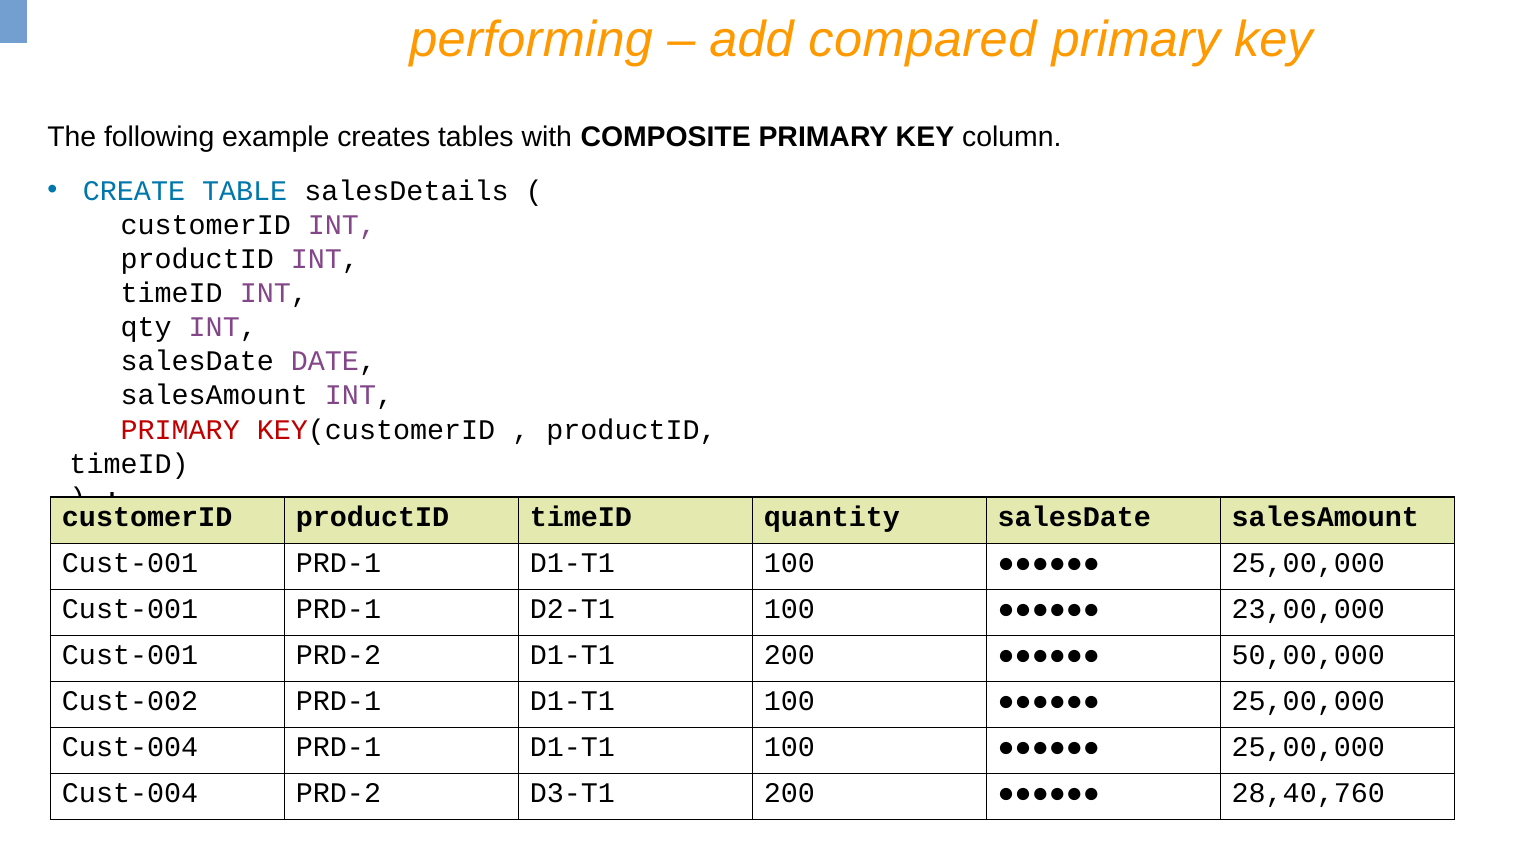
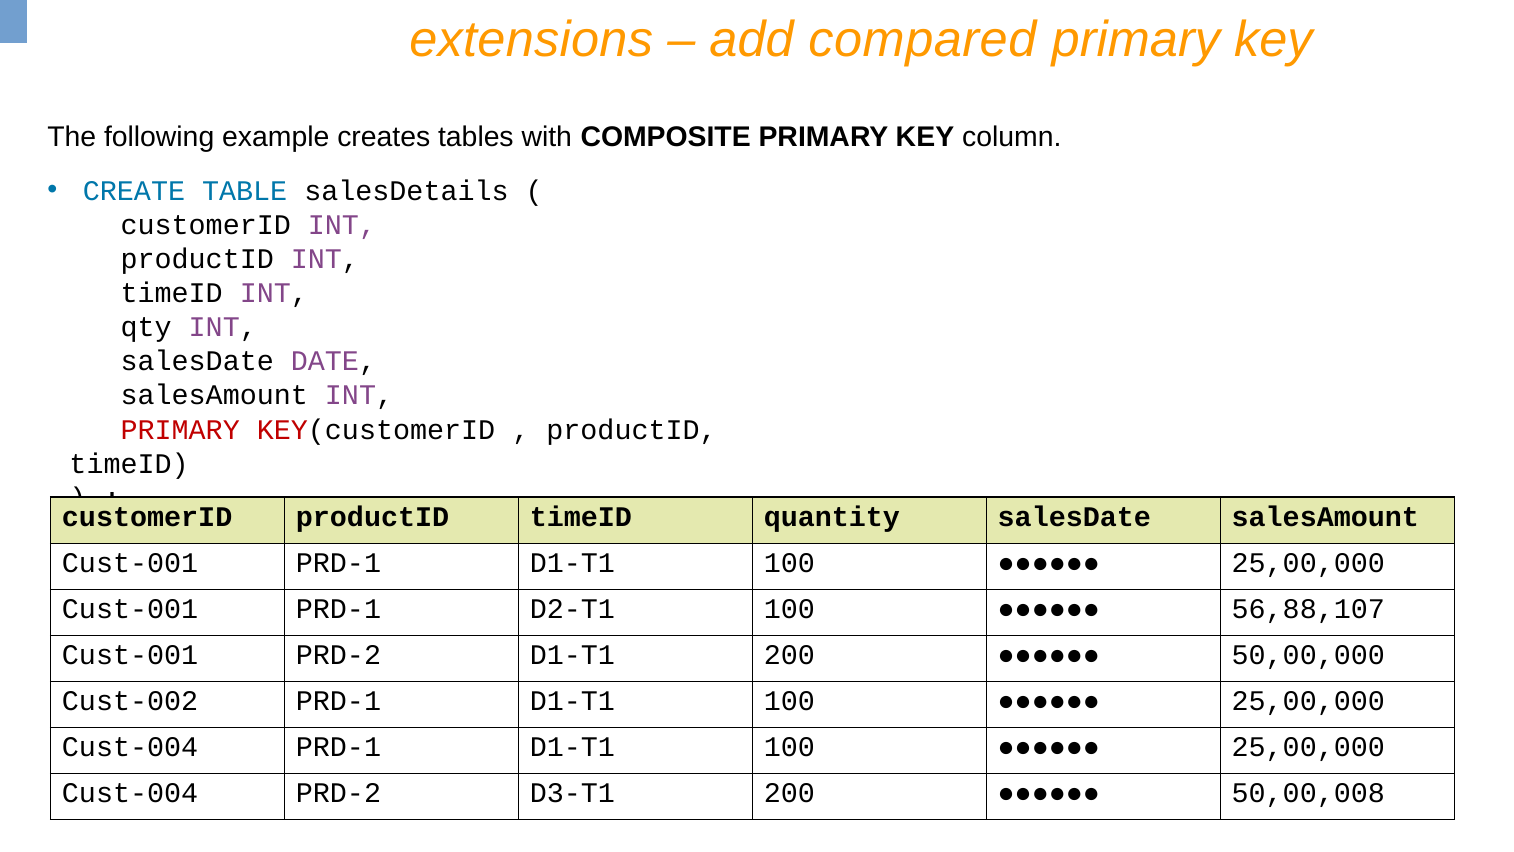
performing: performing -> extensions (531, 39)
23,00,000: 23,00,000 -> 56,88,107 (1308, 609)
28,40,760: 28,40,760 -> 50,00,008 (1308, 793)
